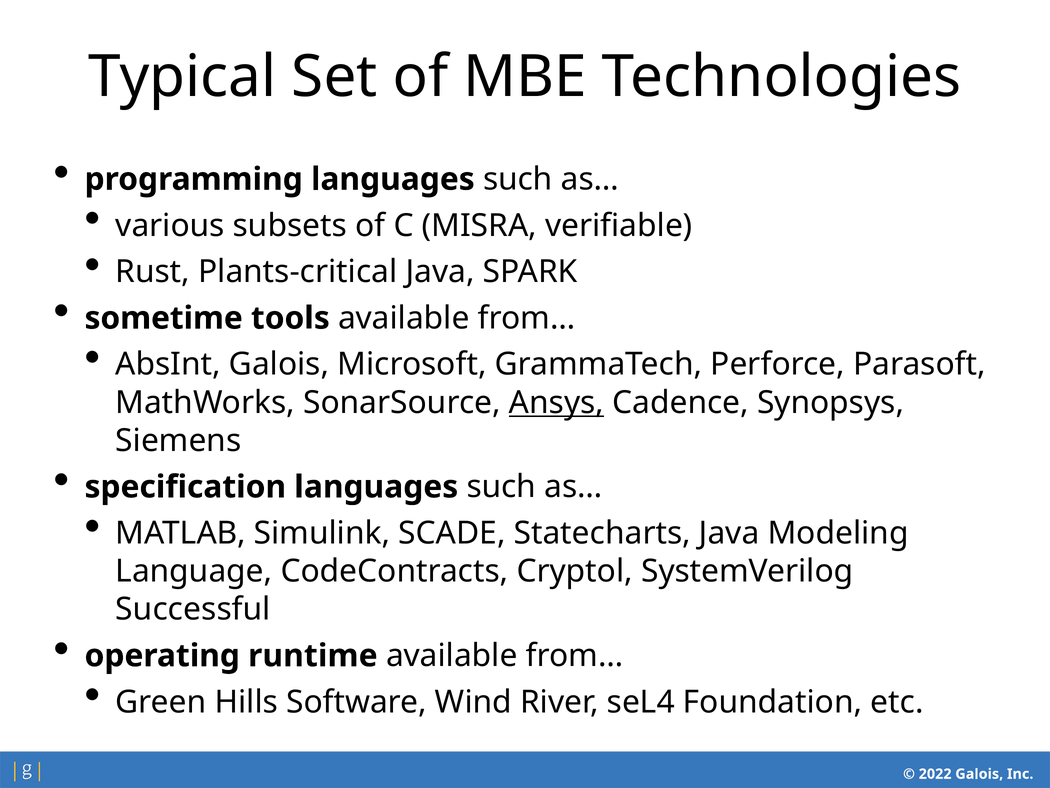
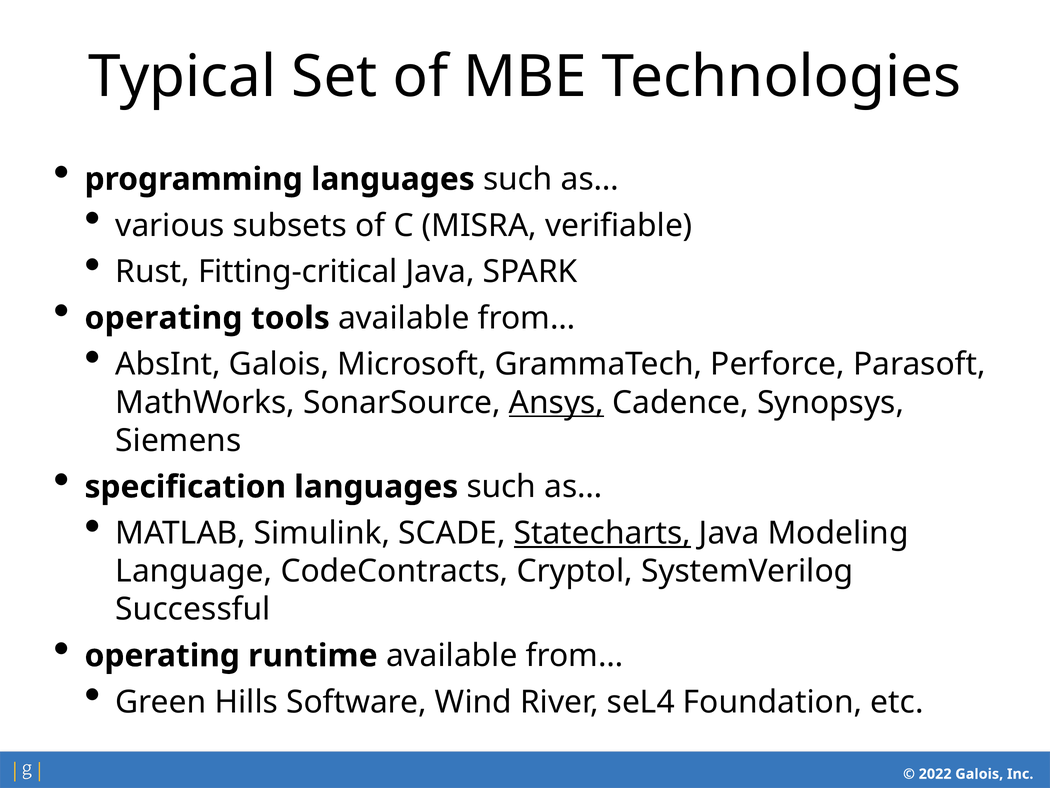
Plants-critical: Plants-critical -> Fitting-critical (298, 272)
sometime: sometime -> operating (164, 318)
Statecharts underline: none -> present (602, 533)
